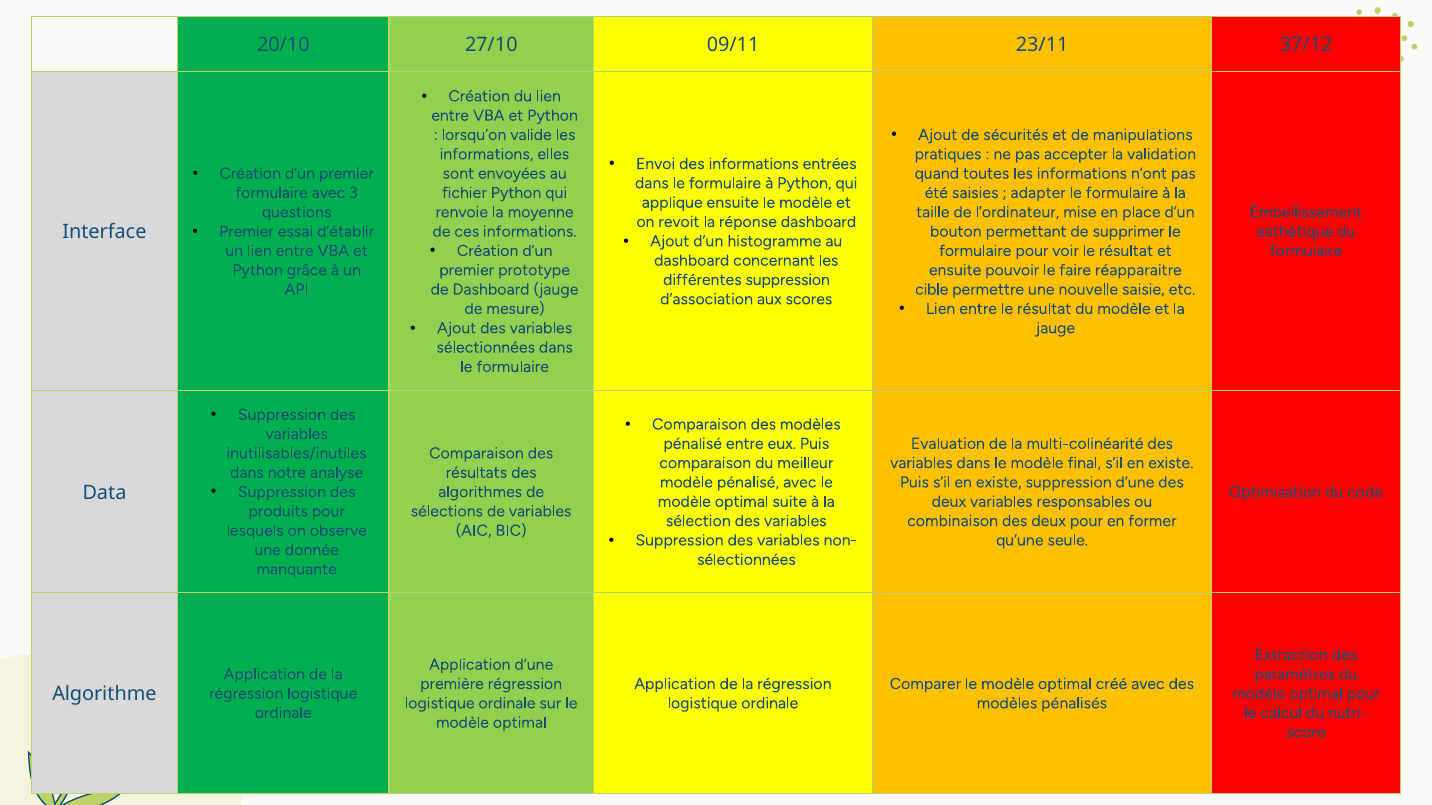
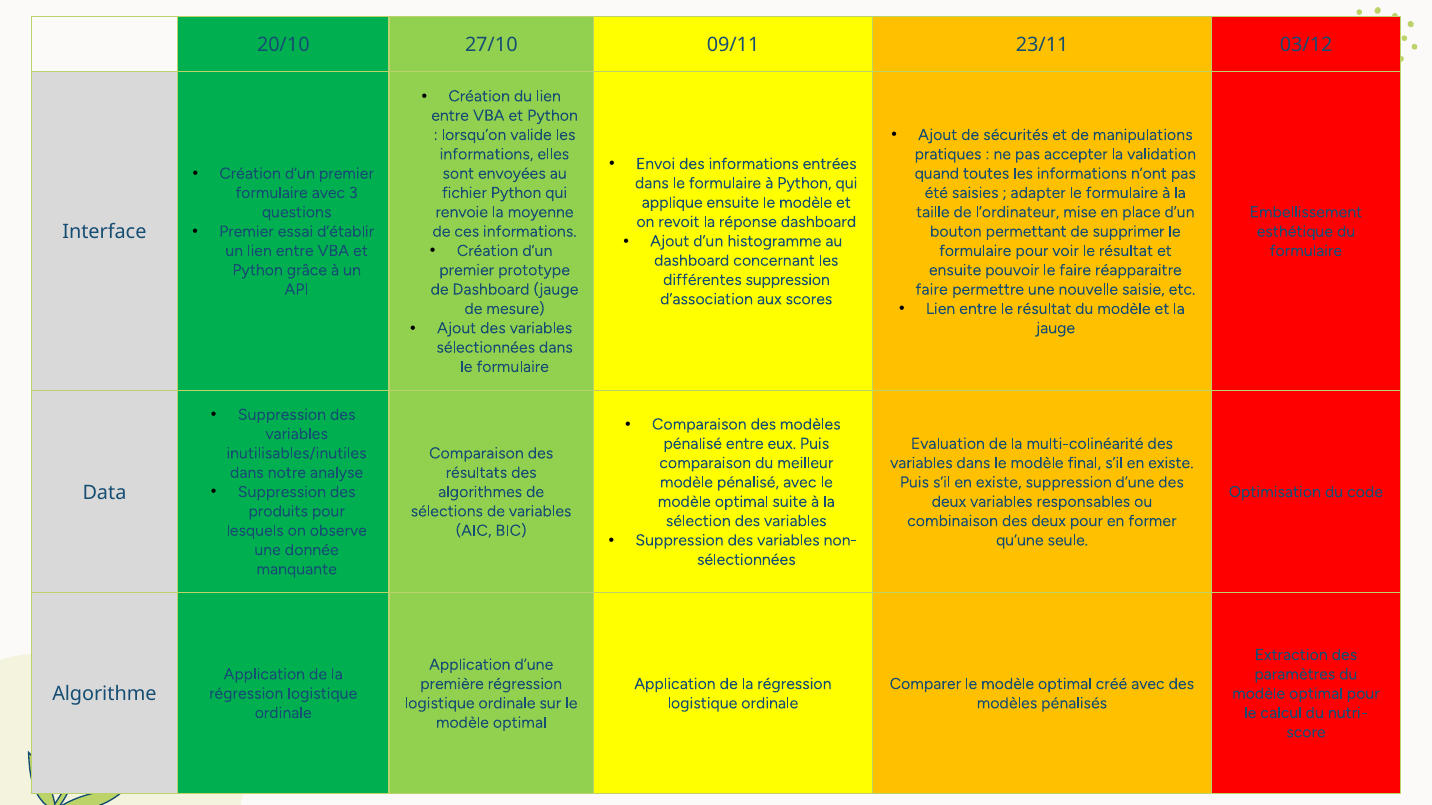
37/12: 37/12 -> 03/12 (1306, 45)
cible: cible -> faire (932, 290)
